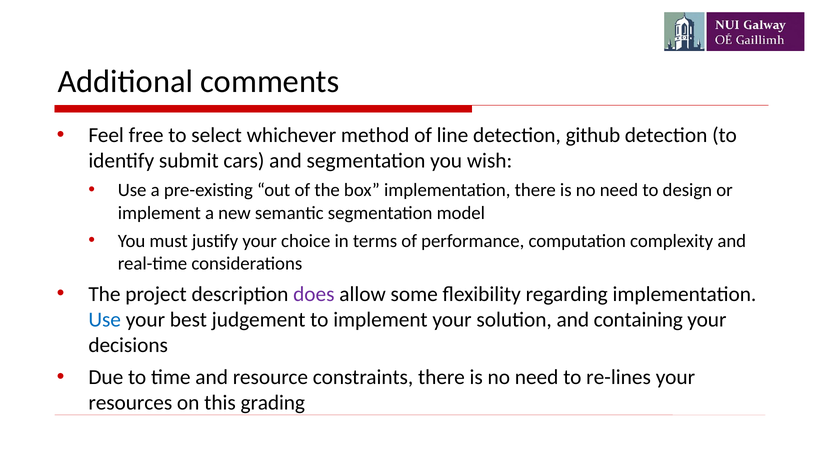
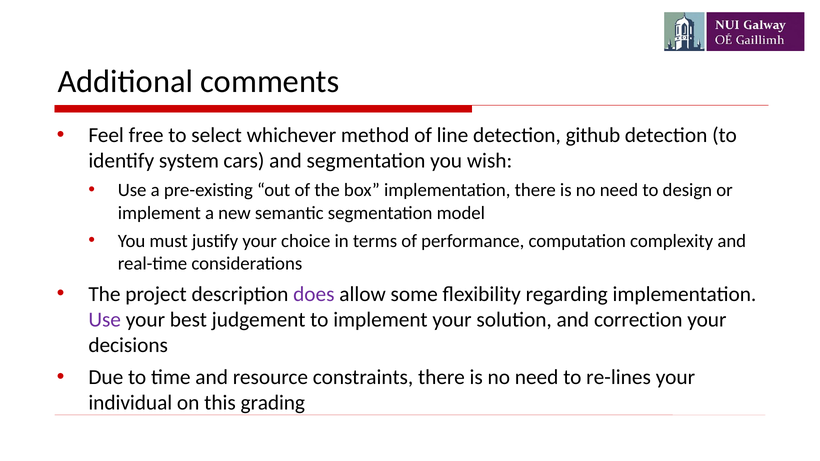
submit: submit -> system (189, 161)
Use colour: blue -> purple (105, 320)
containing: containing -> correction (638, 320)
resources: resources -> individual (130, 403)
